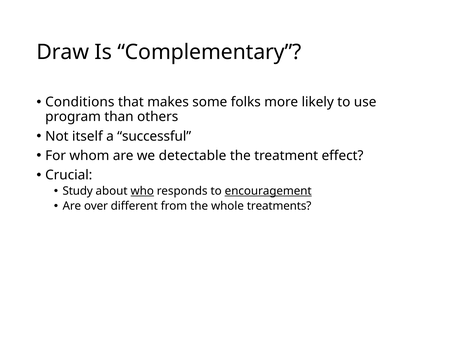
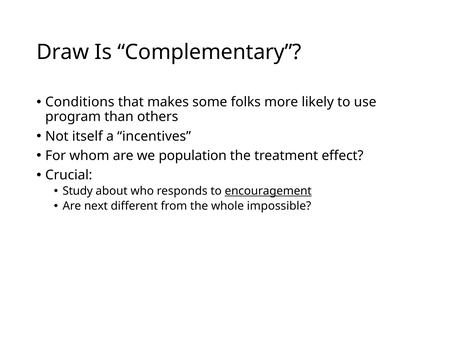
successful: successful -> incentives (154, 136)
detectable: detectable -> population (193, 156)
who underline: present -> none (142, 191)
over: over -> next (96, 206)
treatments: treatments -> impossible (279, 206)
